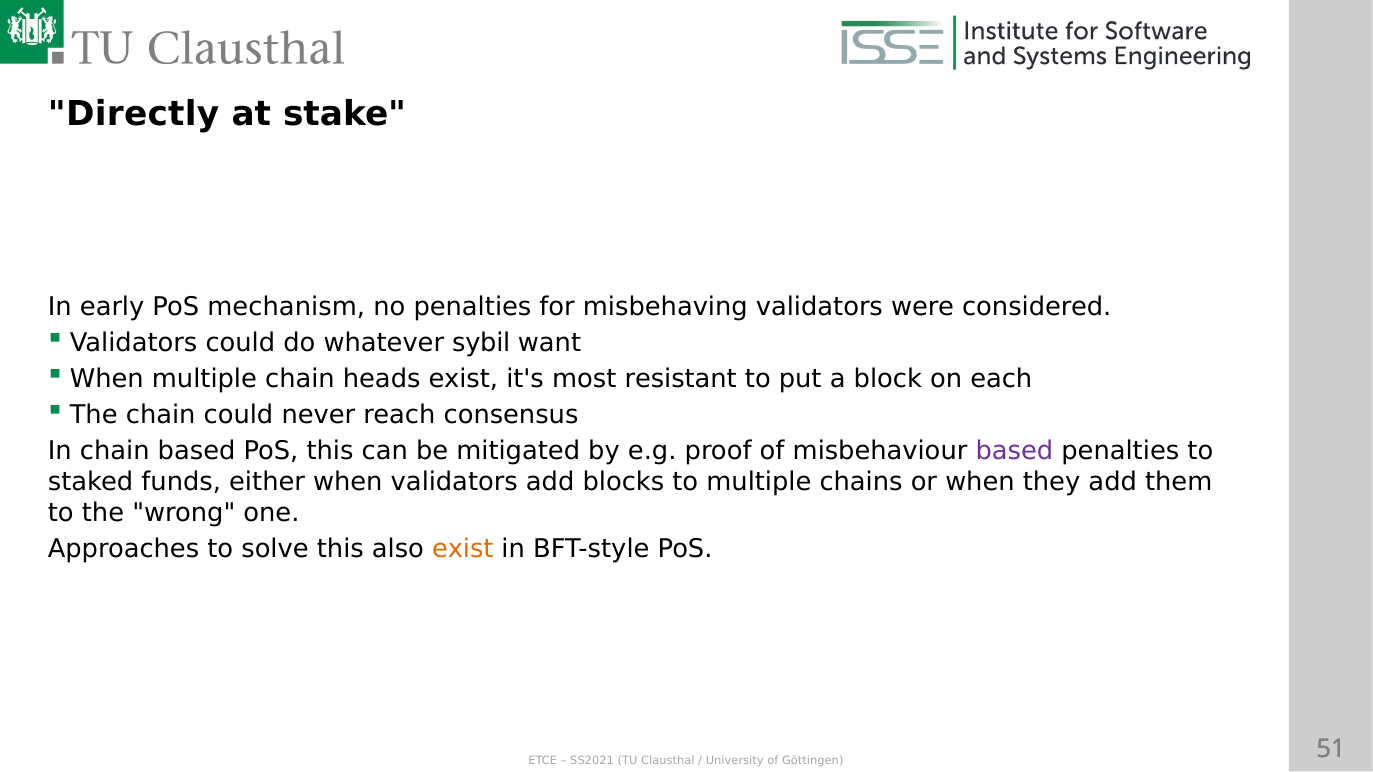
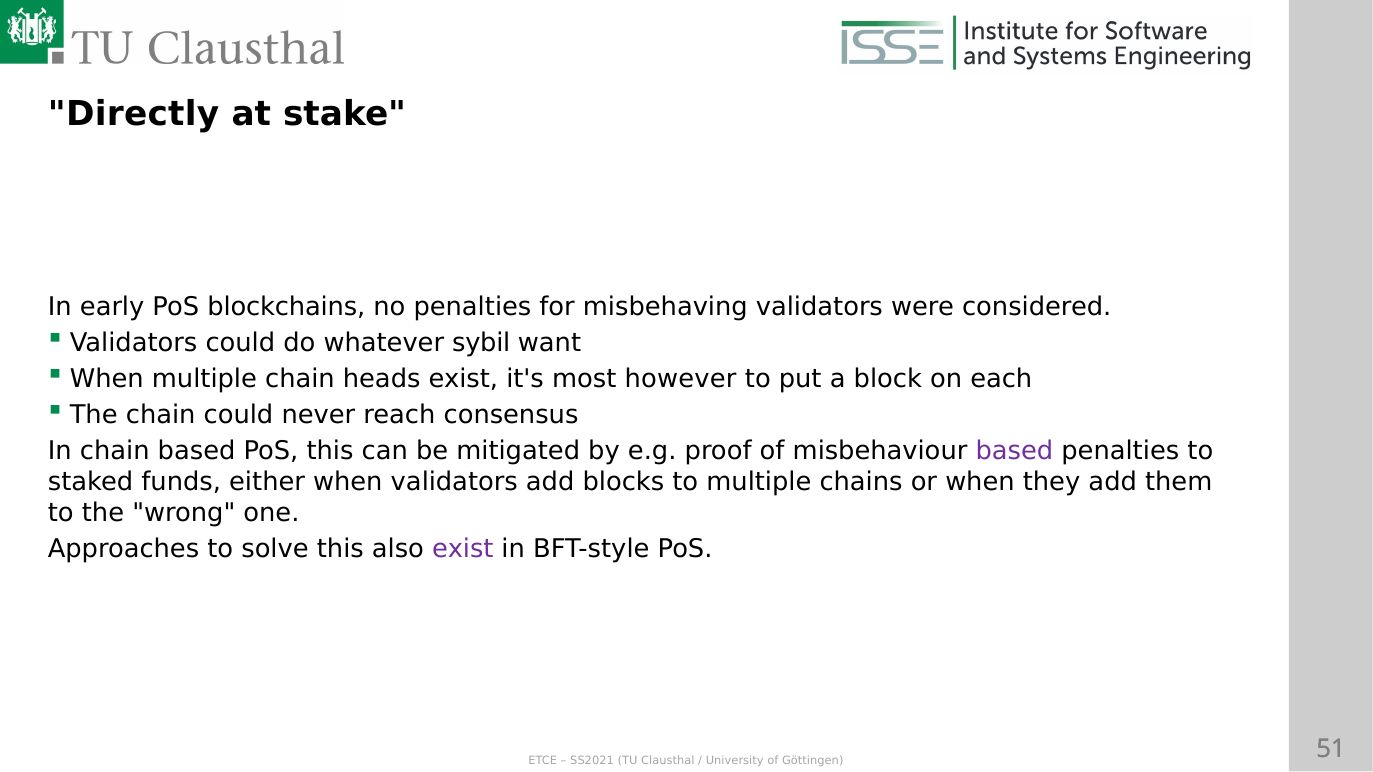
mechanism: mechanism -> blockchains (286, 307)
resistant: resistant -> however (681, 379)
exist colour: orange -> purple (463, 549)
